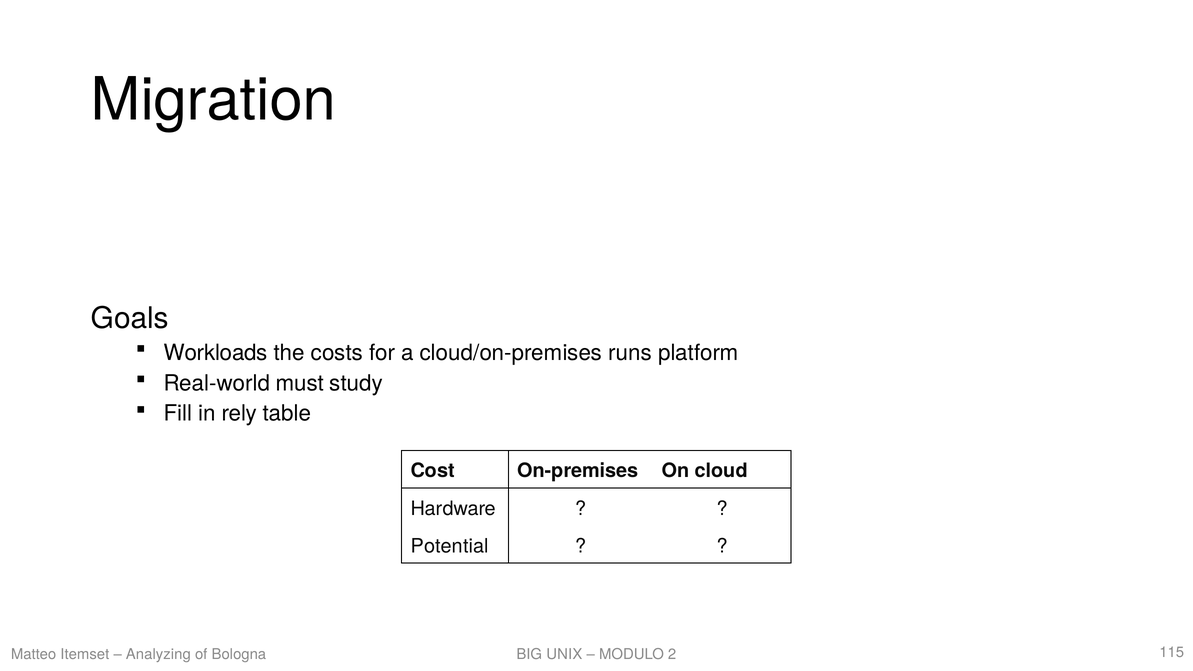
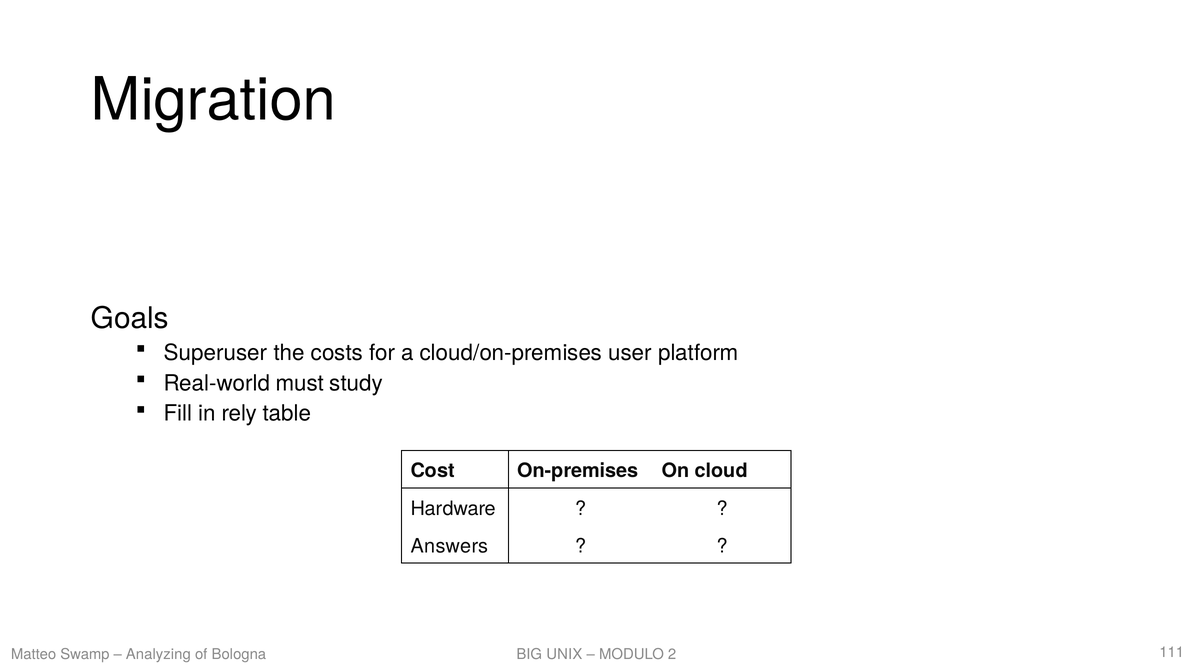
Workloads: Workloads -> Superuser (216, 353)
runs: runs -> user (630, 353)
Potential: Potential -> Answers (450, 546)
Itemset: Itemset -> Swamp (85, 654)
115: 115 -> 111 (1172, 653)
